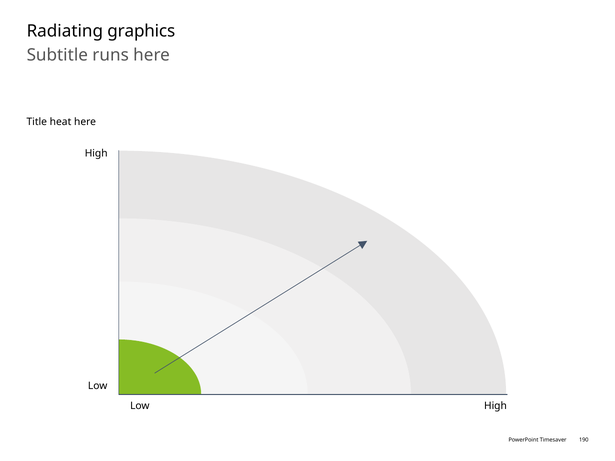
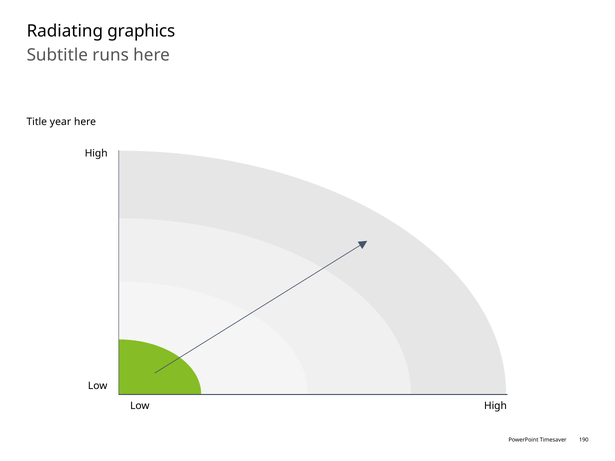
heat: heat -> year (60, 122)
